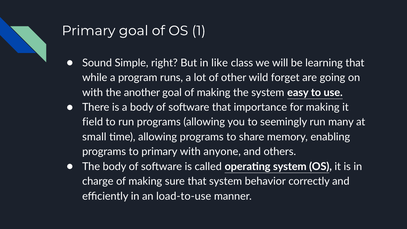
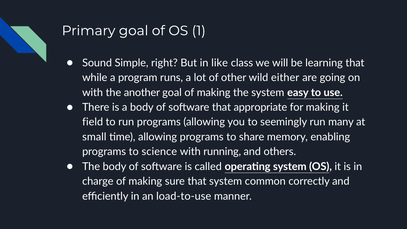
forget: forget -> either (285, 78)
importance: importance -> appropriate (260, 107)
to primary: primary -> science (159, 152)
anyone: anyone -> running (222, 152)
behavior: behavior -> common (265, 181)
